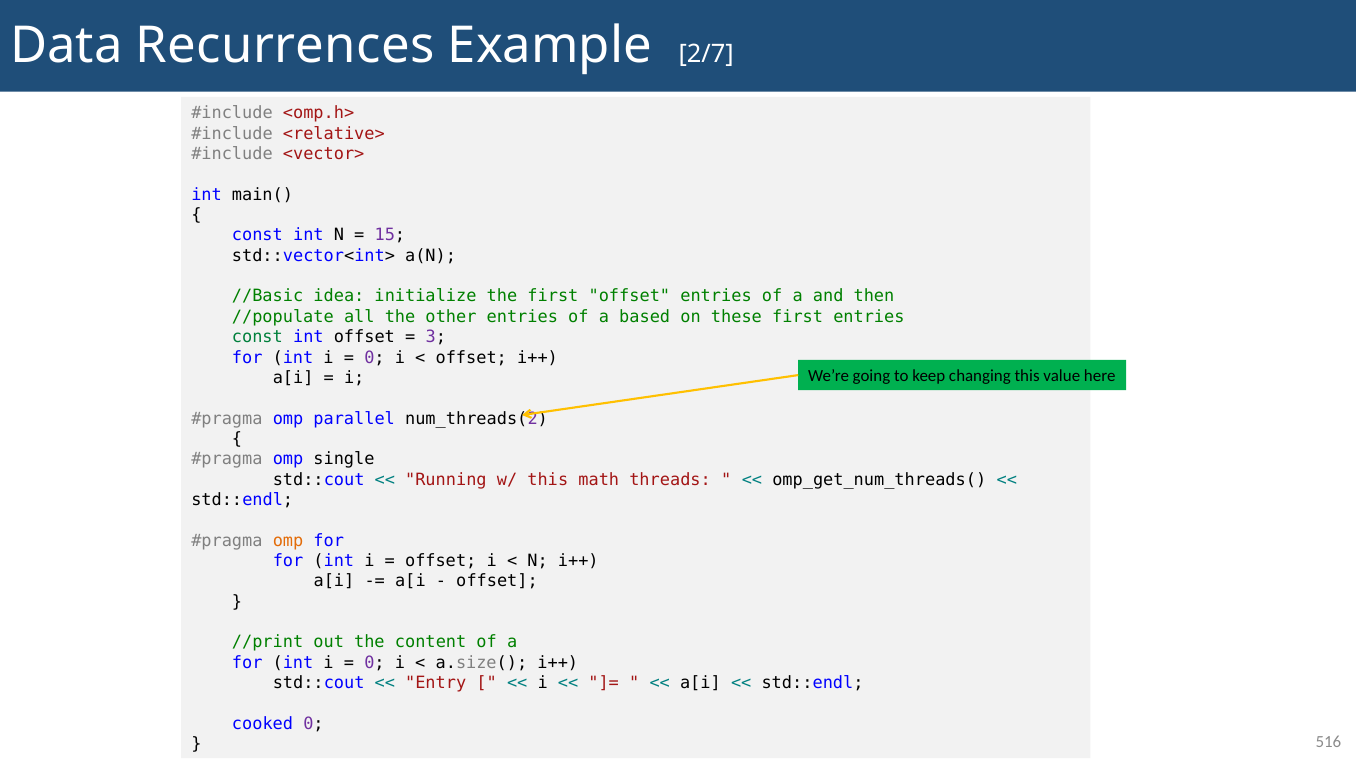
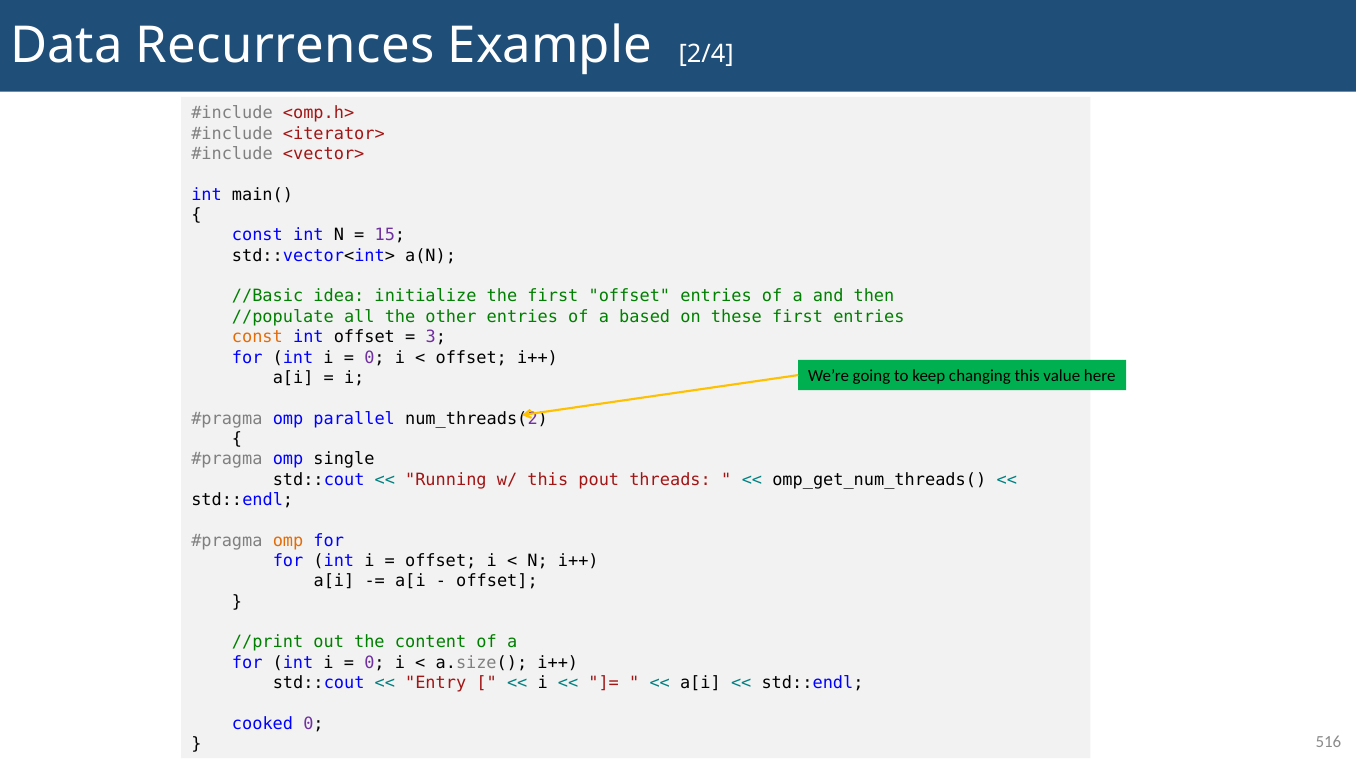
2/7: 2/7 -> 2/4 (706, 54)
<relative>: <relative> -> <iterator> (334, 134)
const colour: green -> orange (257, 337)
math: math -> pout (599, 479)
